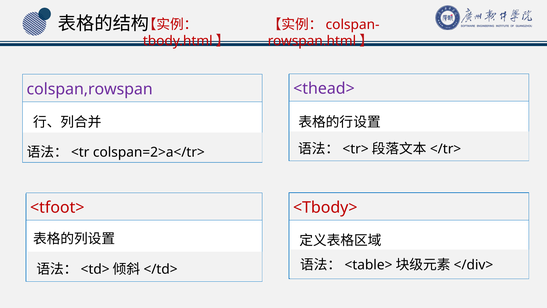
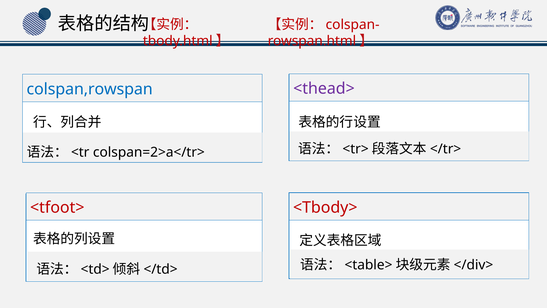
colspan,rowspan colour: purple -> blue (90, 89)
